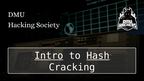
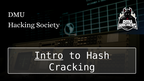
Hash underline: present -> none (98, 56)
